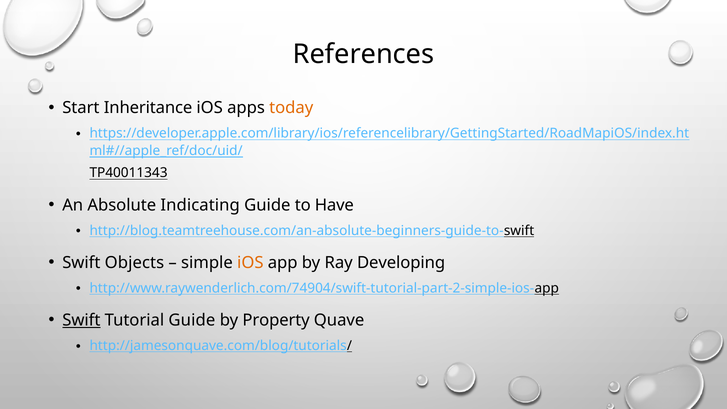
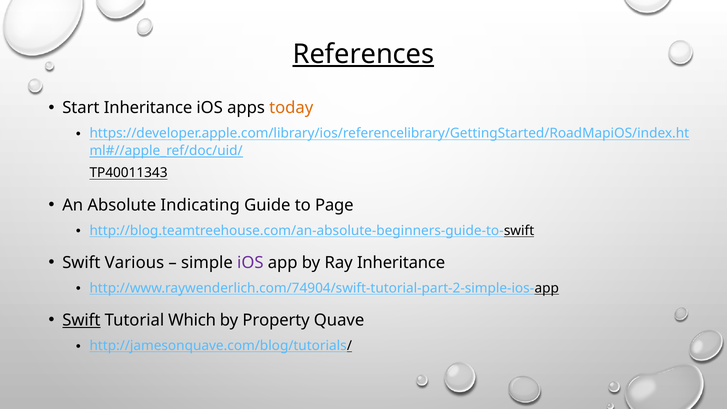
References underline: none -> present (364, 54)
Have: Have -> Page (334, 205)
Objects: Objects -> Various (134, 263)
iOS colour: orange -> purple (250, 263)
Ray Developing: Developing -> Inheritance (401, 263)
Tutorial Guide: Guide -> Which (192, 320)
